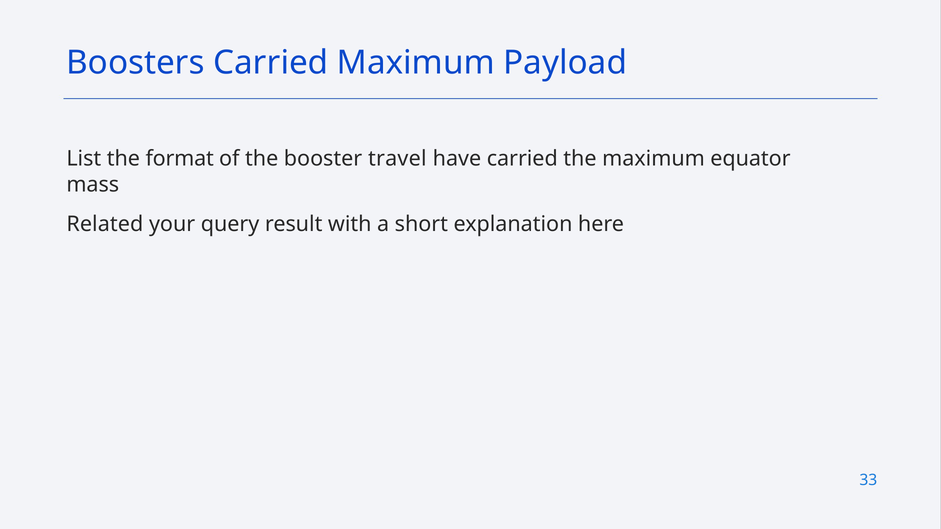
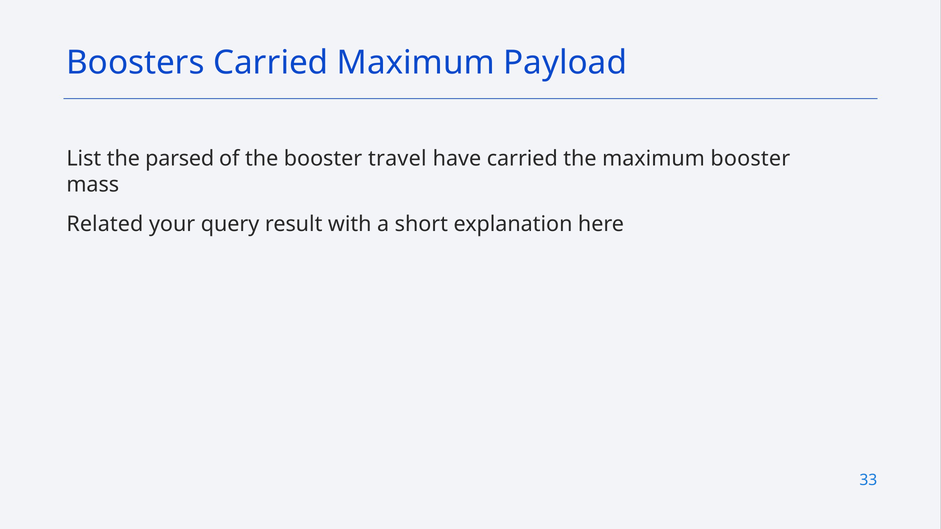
format: format -> parsed (180, 159)
maximum equator: equator -> booster (750, 159)
